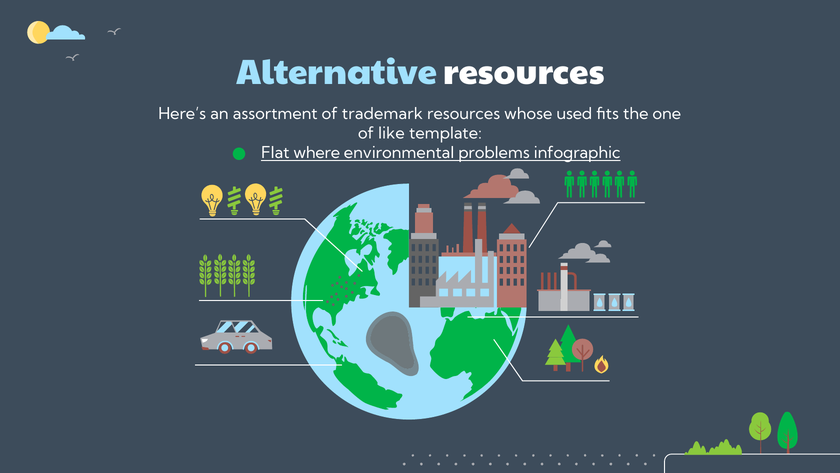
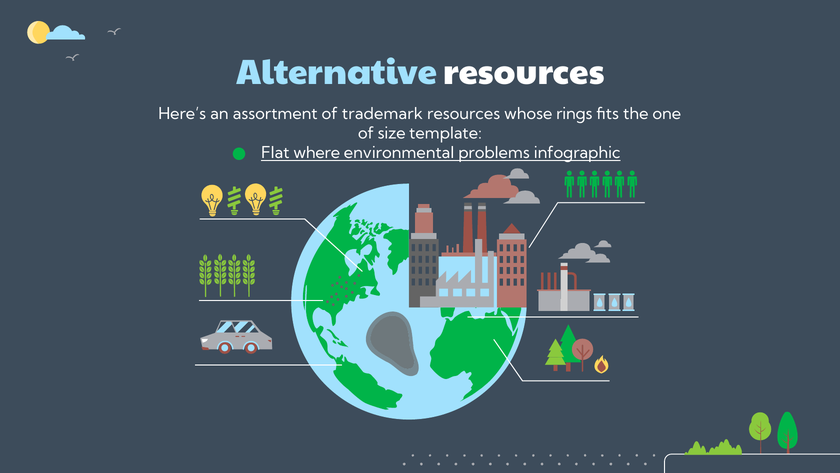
used: used -> rings (574, 114)
like: like -> size (392, 133)
